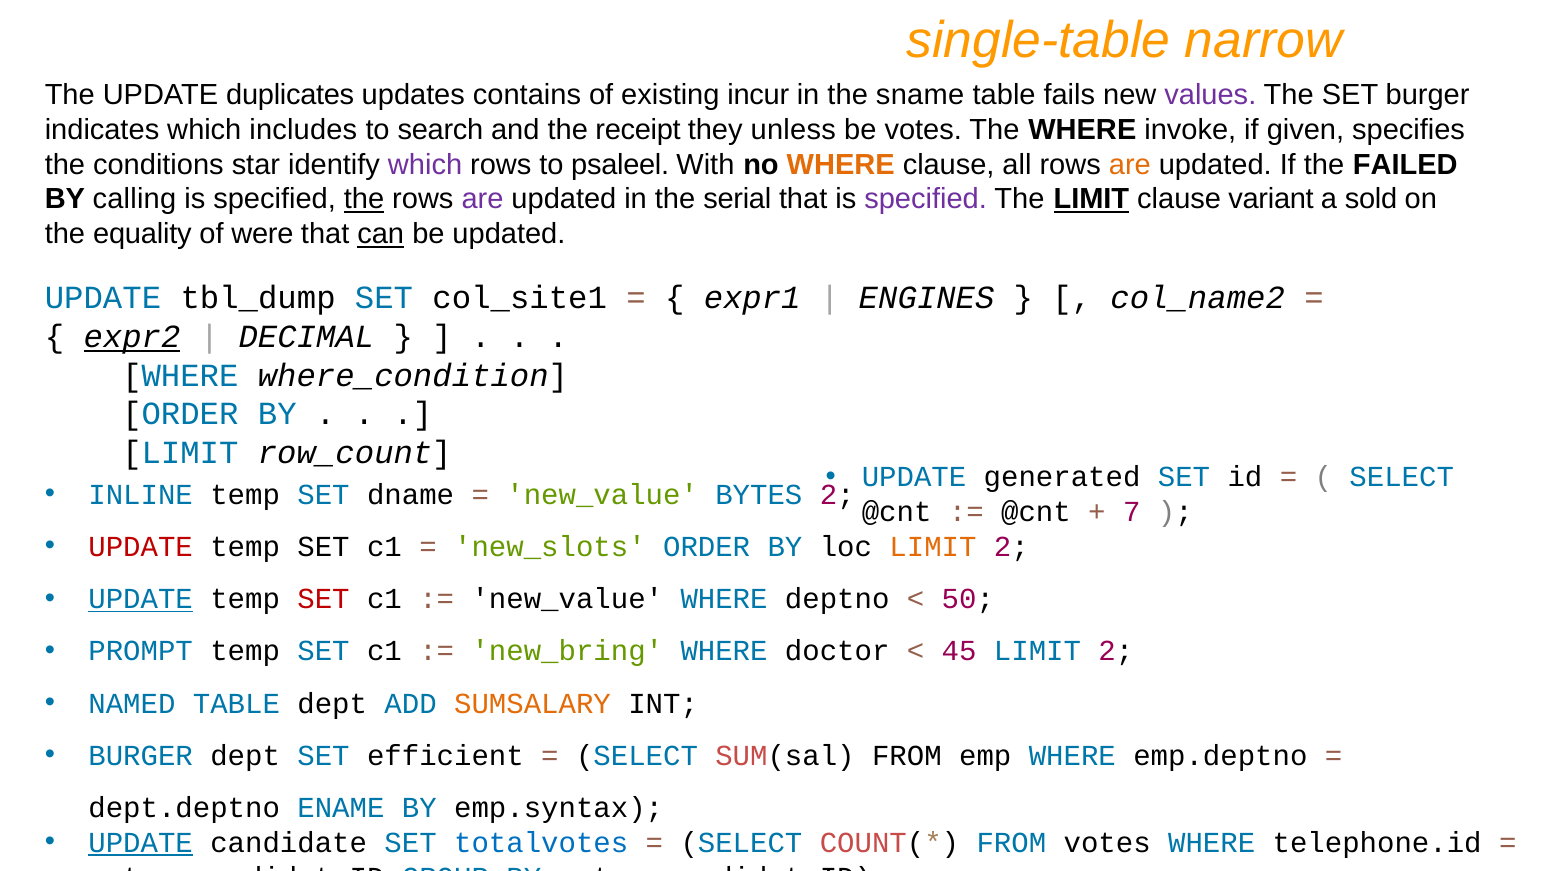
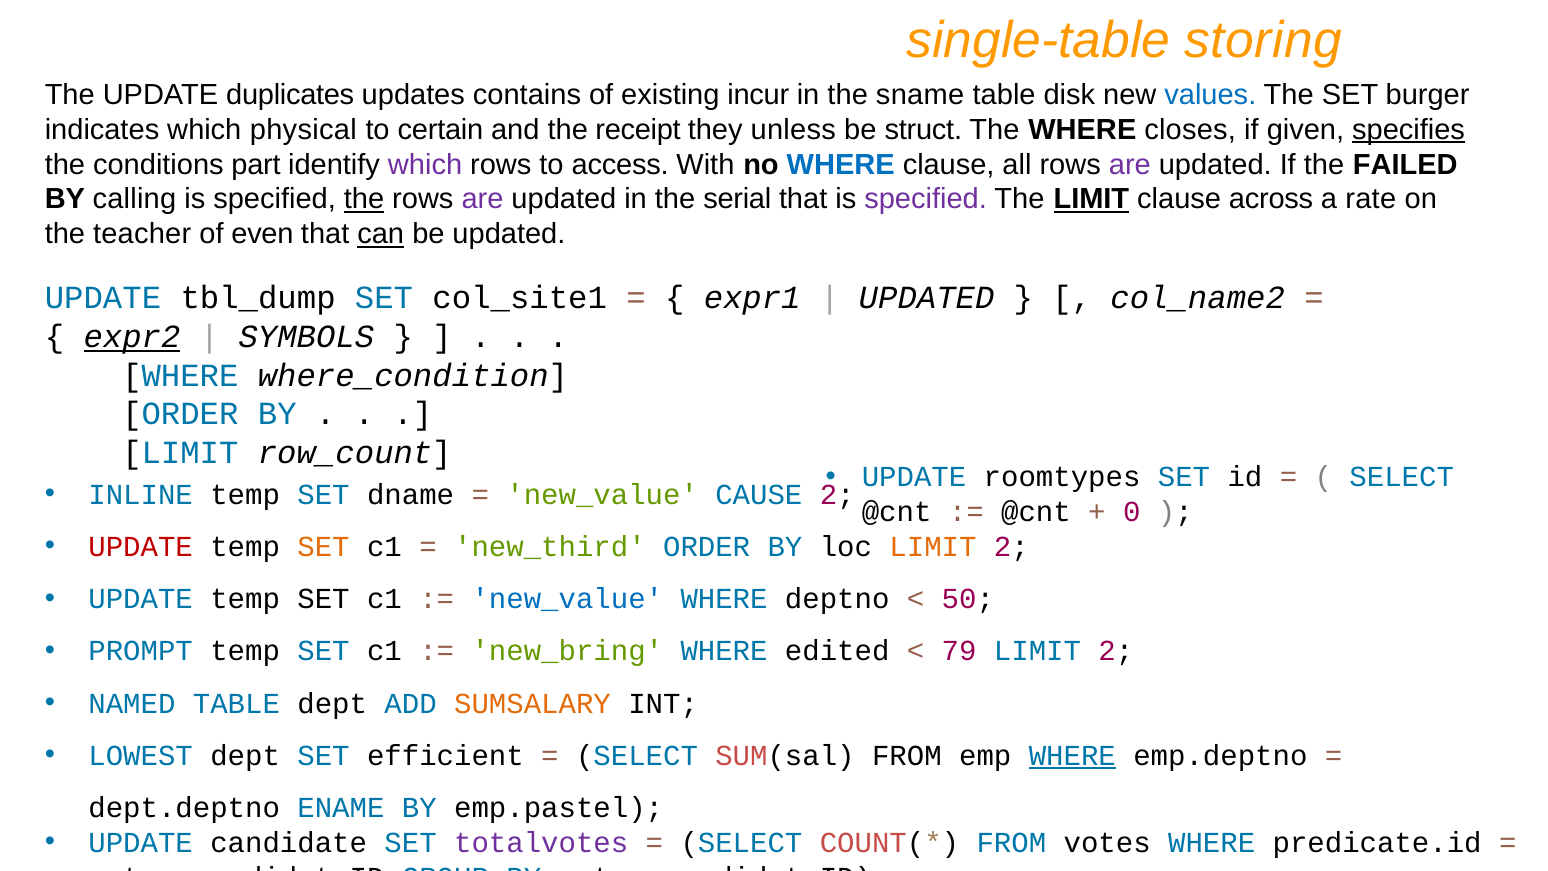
narrow: narrow -> storing (1263, 40)
fails: fails -> disk (1069, 95)
values colour: purple -> blue (1210, 95)
includes: includes -> physical (303, 130)
search: search -> certain (440, 130)
be votes: votes -> struct (923, 130)
invoke: invoke -> closes (1190, 130)
specifies underline: none -> present (1409, 130)
star: star -> part (256, 164)
psaleel: psaleel -> access (620, 164)
WHERE colour: orange -> blue (841, 164)
are colour: orange -> purple (1130, 164)
variant: variant -> across (1271, 199)
sold: sold -> rate (1371, 199)
equality: equality -> teacher (142, 234)
were: were -> even (262, 234)
ENGINES: ENGINES -> UPDATED (927, 298)
DECIMAL: DECIMAL -> SYMBOLS (306, 337)
generated: generated -> roomtypes (1062, 477)
BYTES: BYTES -> CAUSE (759, 494)
7: 7 -> 0 (1132, 512)
SET colour: black -> orange (323, 547)
new_slots: new_slots -> new_third (550, 547)
UPDATE underline: present -> none (141, 599)
SET colour: red -> black (323, 599)
new_value colour: black -> blue (567, 599)
doctor: doctor -> edited (837, 651)
45: 45 -> 79 (959, 651)
BURGER: BURGER -> LOWEST (141, 756)
WHERE underline: none -> present (1072, 756)
emp.syntax: emp.syntax -> emp.pastel (559, 808)
UPDATE underline: present -> none (141, 843)
totalvotes colour: blue -> purple (541, 843)
telephone.id: telephone.id -> predicate.id (1377, 843)
